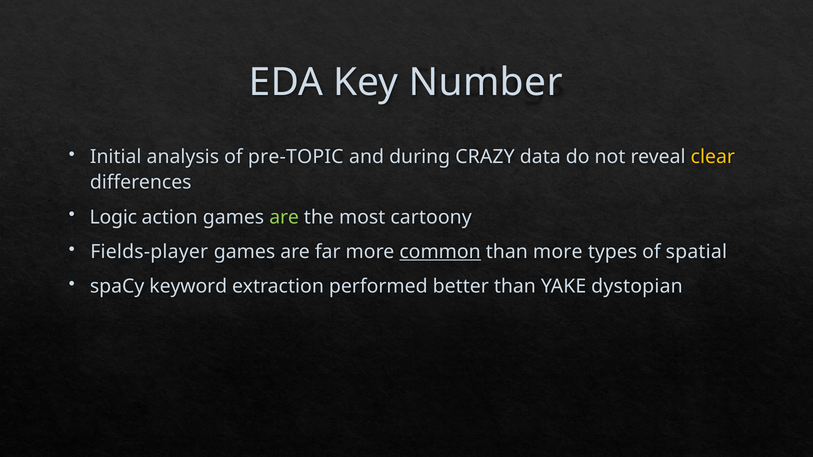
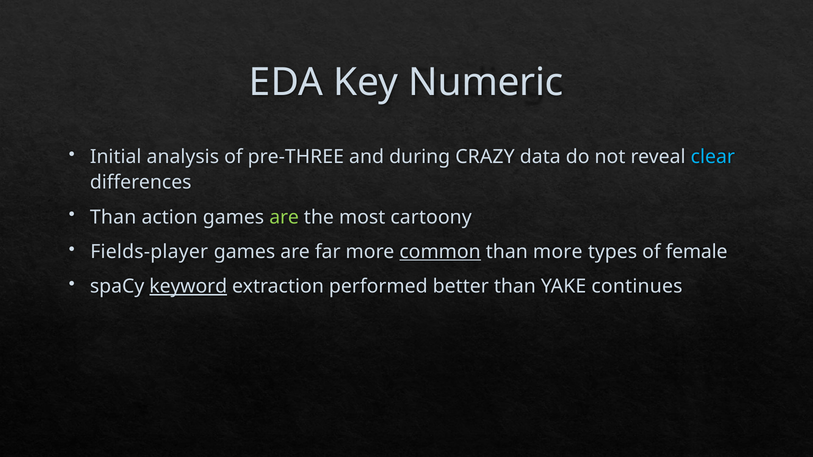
Number: Number -> Numeric (486, 82)
pre-TOPIC: pre-TOPIC -> pre-THREE (296, 157)
clear colour: yellow -> light blue (713, 157)
Logic: Logic -> Than (113, 217)
spatial: spatial -> female (697, 252)
keyword underline: none -> present (188, 287)
dystopian: dystopian -> continues (637, 287)
